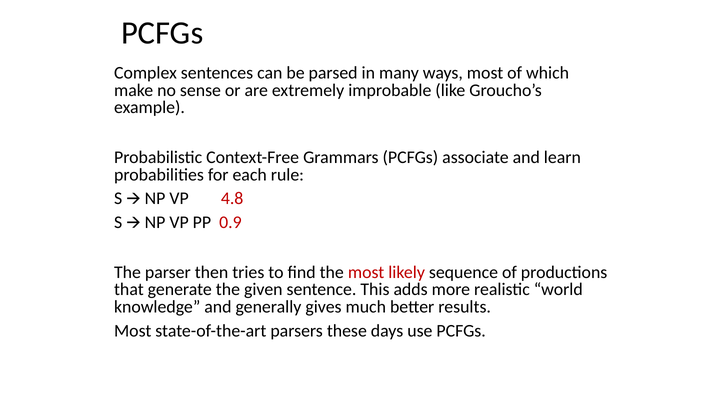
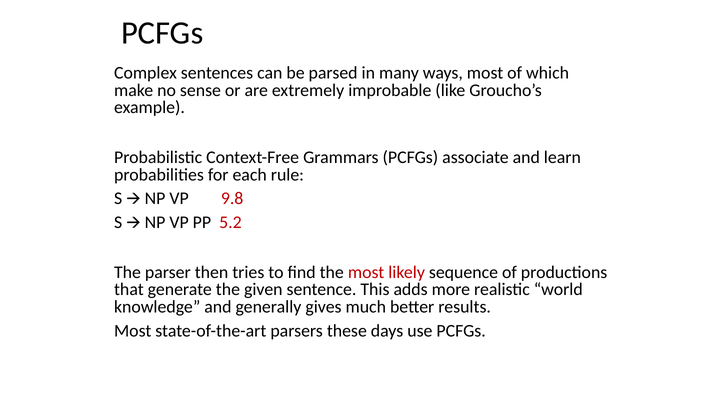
4.8: 4.8 -> 9.8 (232, 199)
0.9: 0.9 -> 5.2 (230, 223)
